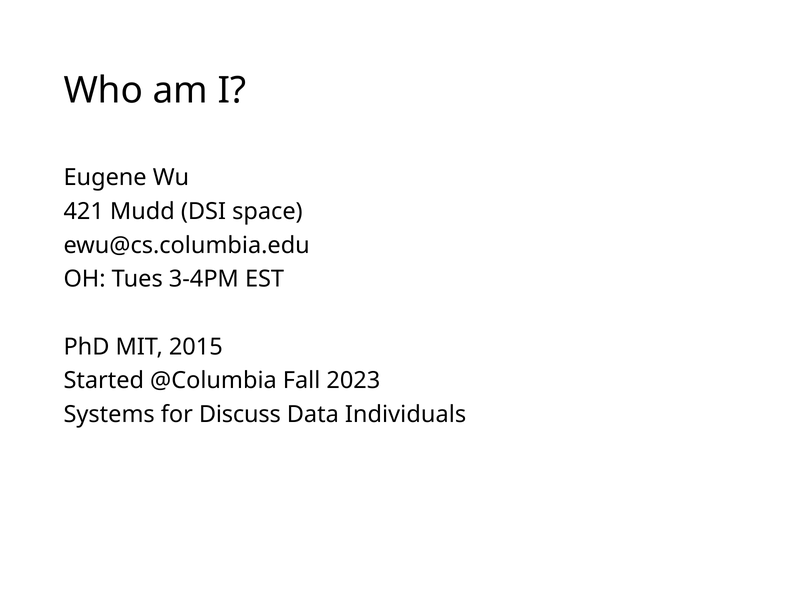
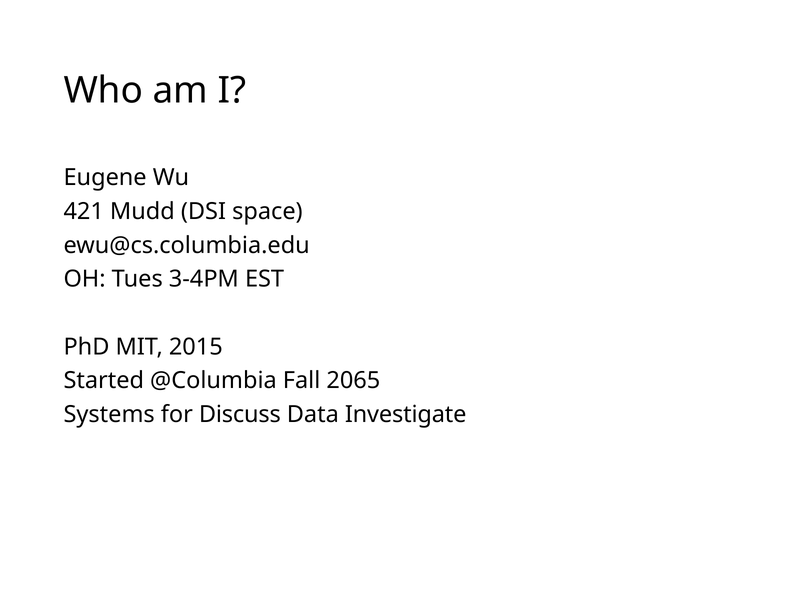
2023: 2023 -> 2065 (353, 381)
Individuals: Individuals -> Investigate (406, 415)
